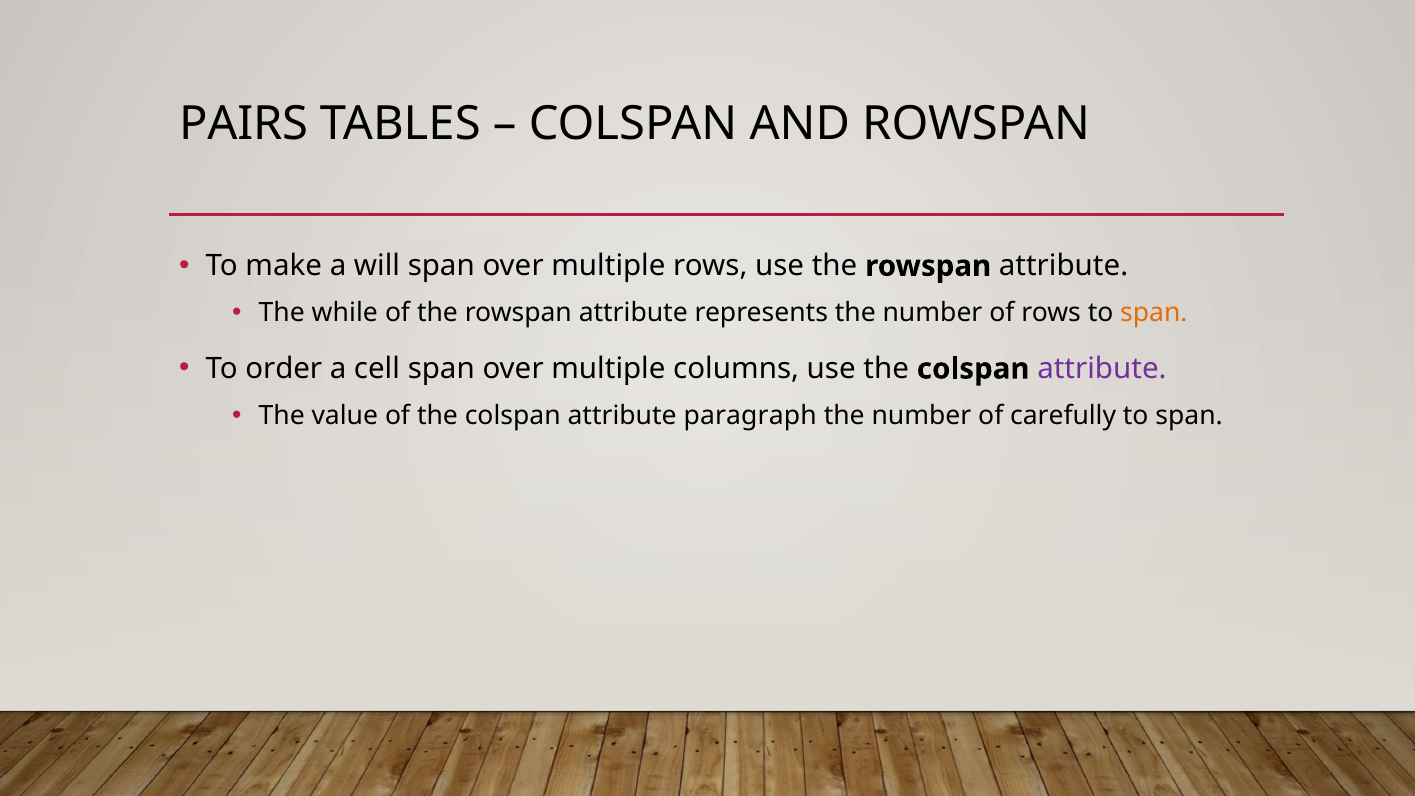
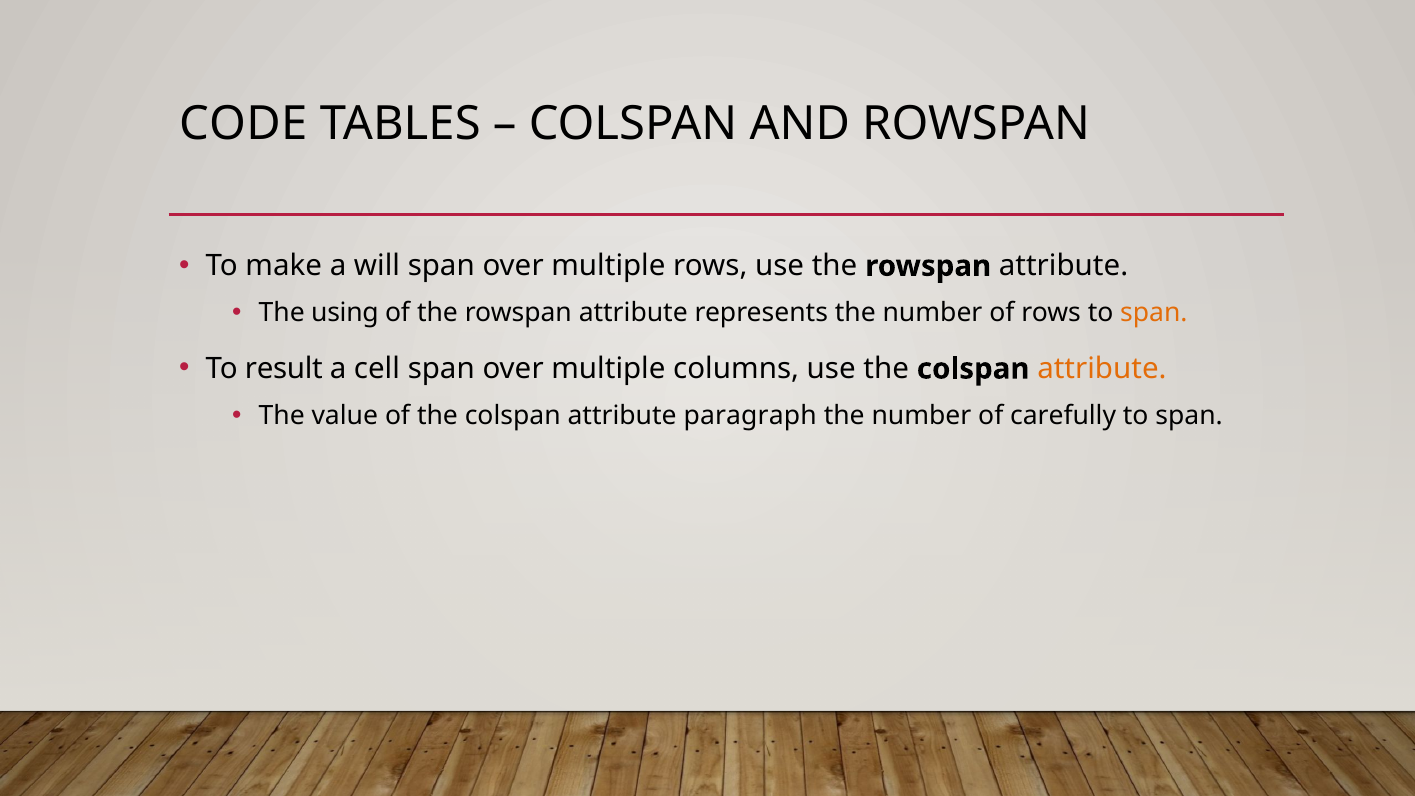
PAIRS: PAIRS -> CODE (243, 124)
while: while -> using (345, 313)
order: order -> result (284, 369)
attribute colour: purple -> orange (1102, 369)
